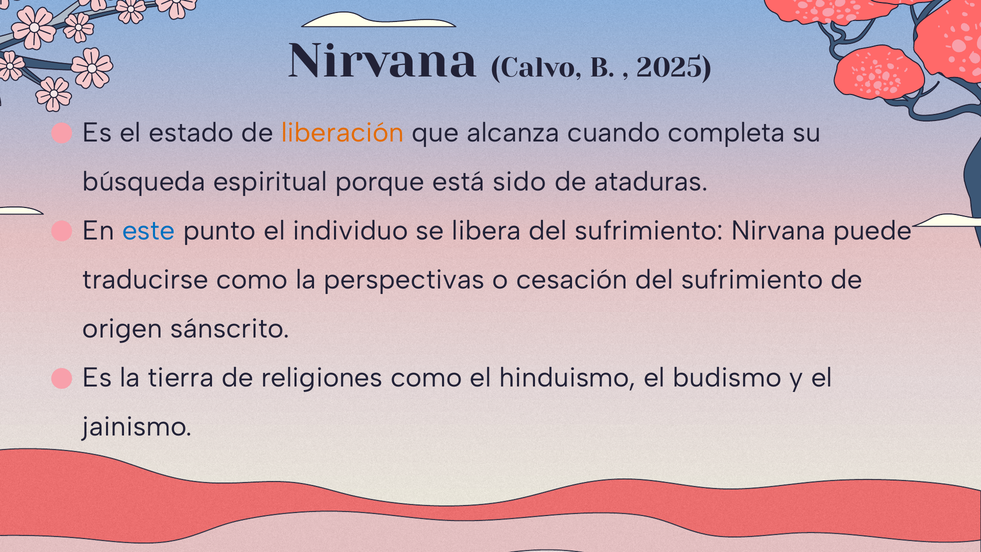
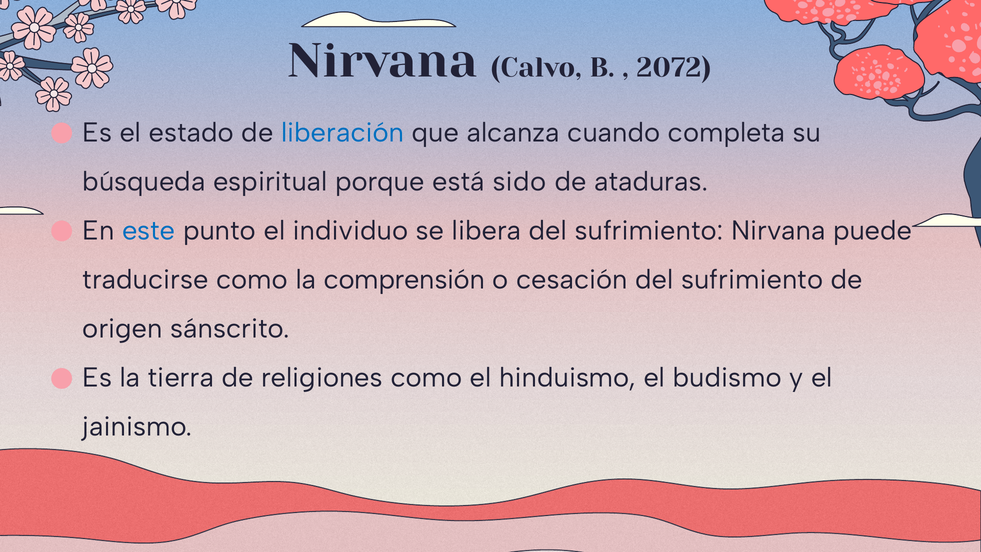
2025: 2025 -> 2072 (674, 68)
liberación colour: orange -> blue (343, 133)
perspectivas: perspectivas -> comprensión (404, 280)
